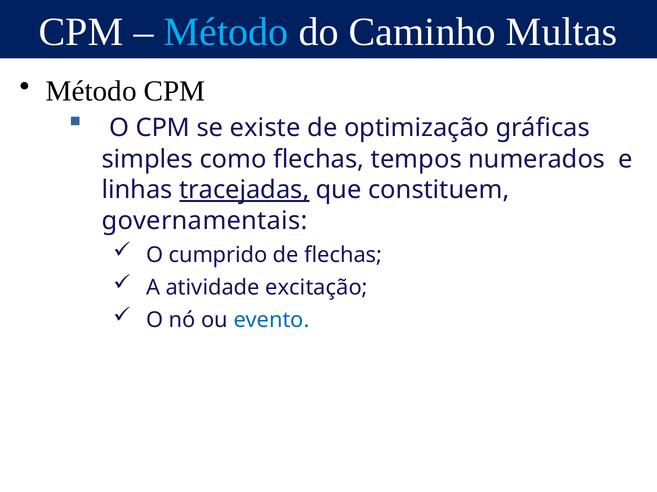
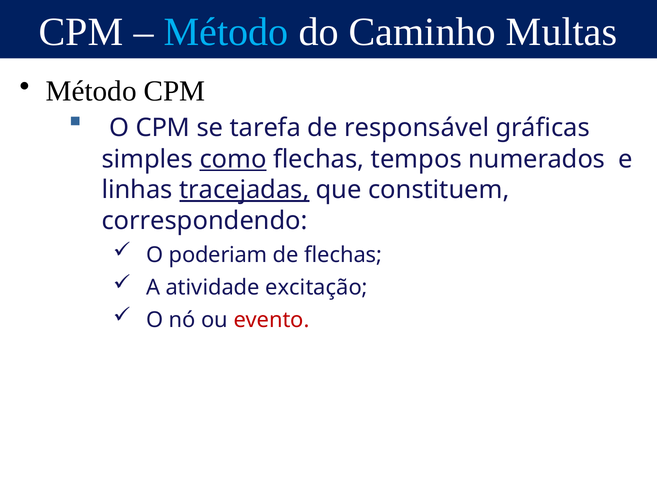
existe: existe -> tarefa (265, 128)
optimização: optimização -> responsável (417, 128)
como underline: none -> present (233, 160)
governamentais: governamentais -> correspondendo (205, 221)
cumprido: cumprido -> poderiam (218, 255)
evento colour: blue -> red (272, 320)
